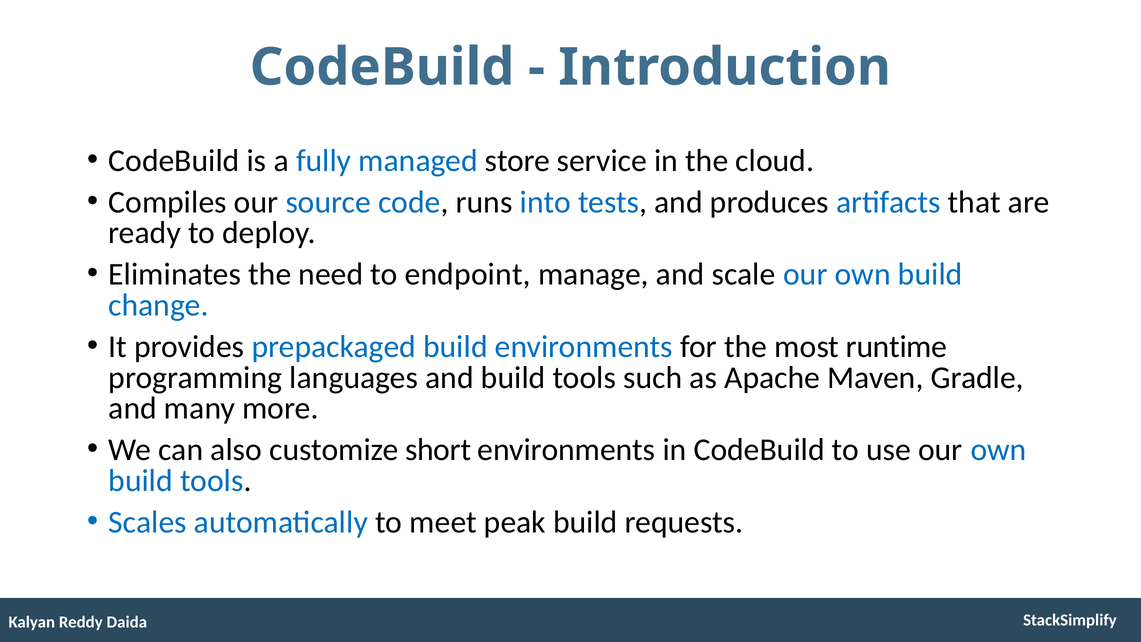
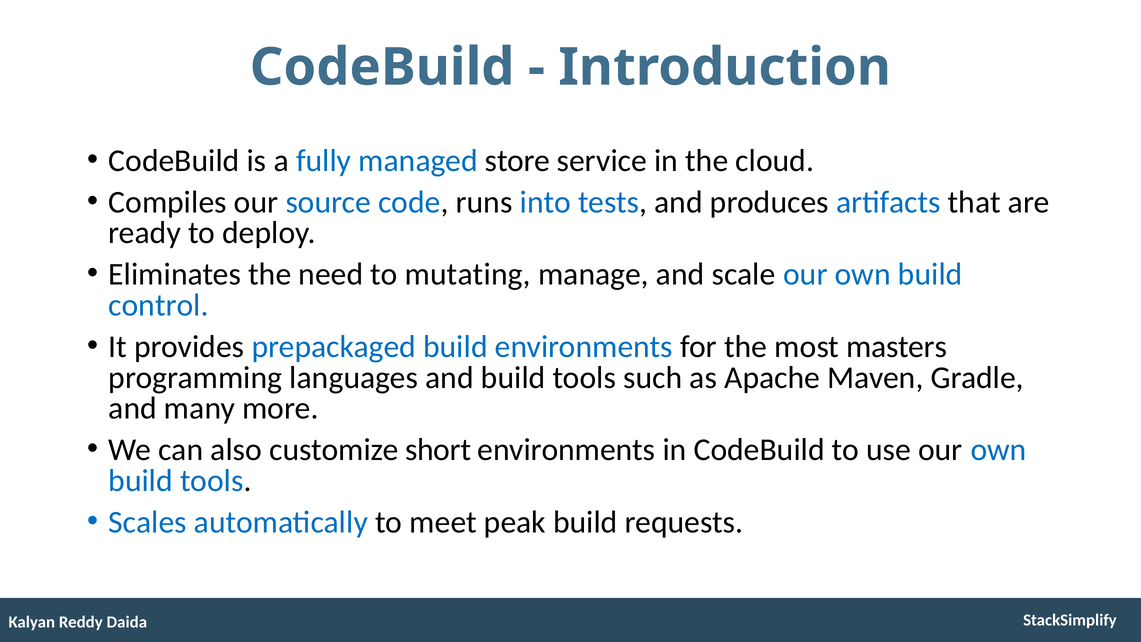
endpoint: endpoint -> mutating (468, 274)
change: change -> control (158, 305)
runtime: runtime -> masters (897, 347)
